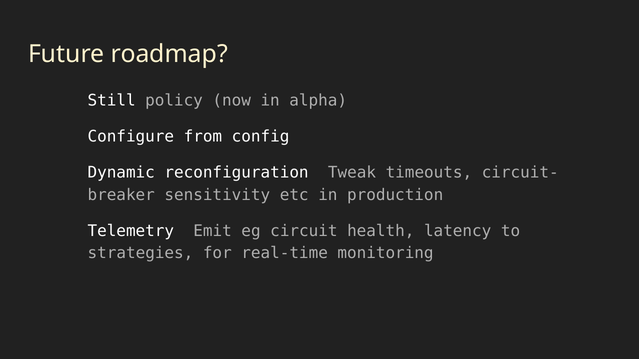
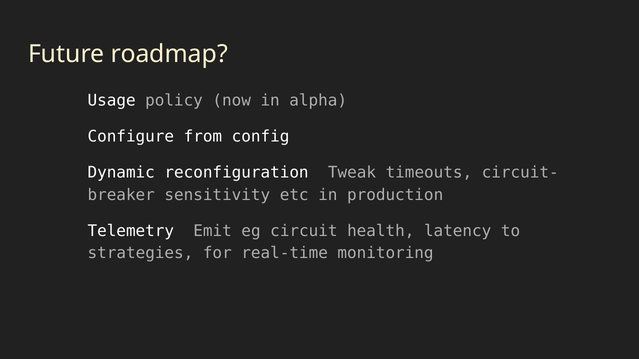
Still: Still -> Usage (112, 100)
